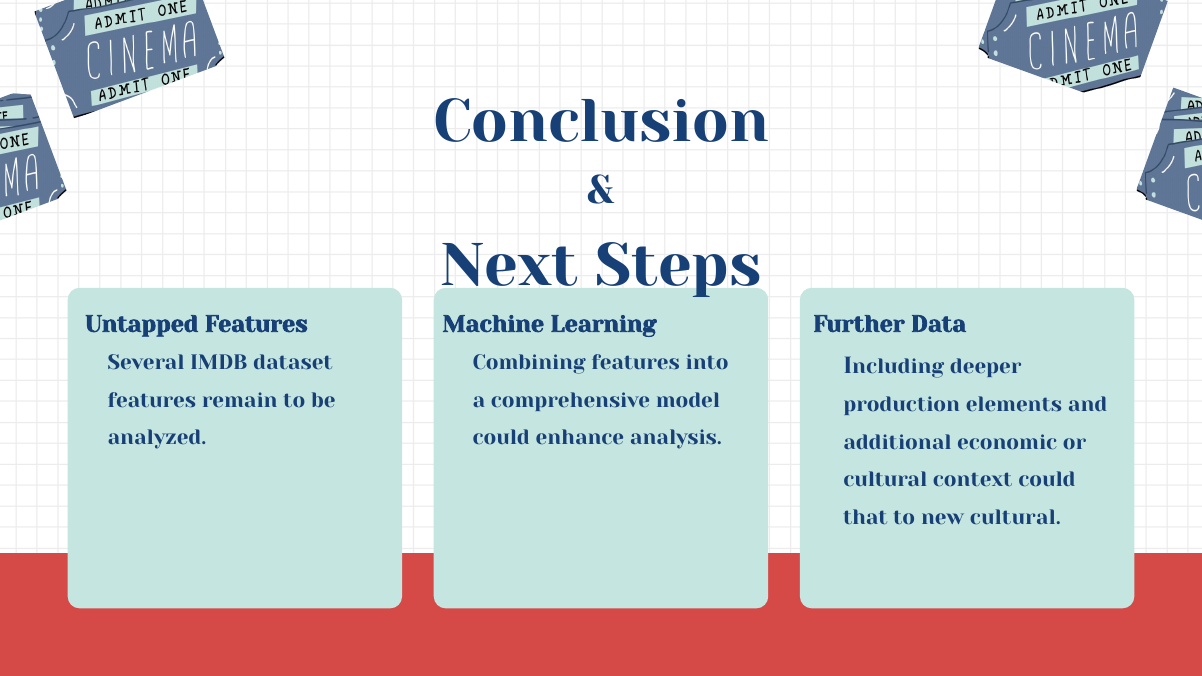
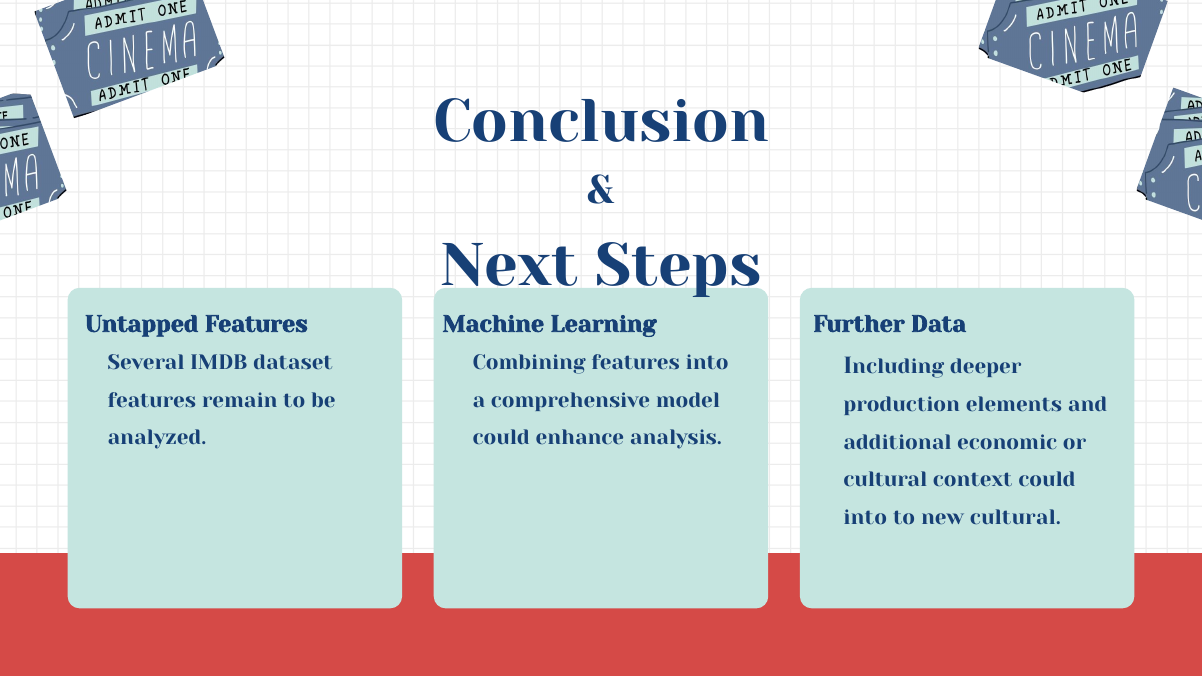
that: that -> into (865, 518)
